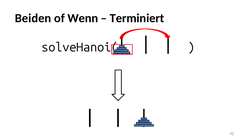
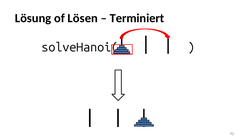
Beiden: Beiden -> Lösung (33, 18)
Wenn: Wenn -> Lösen (83, 18)
